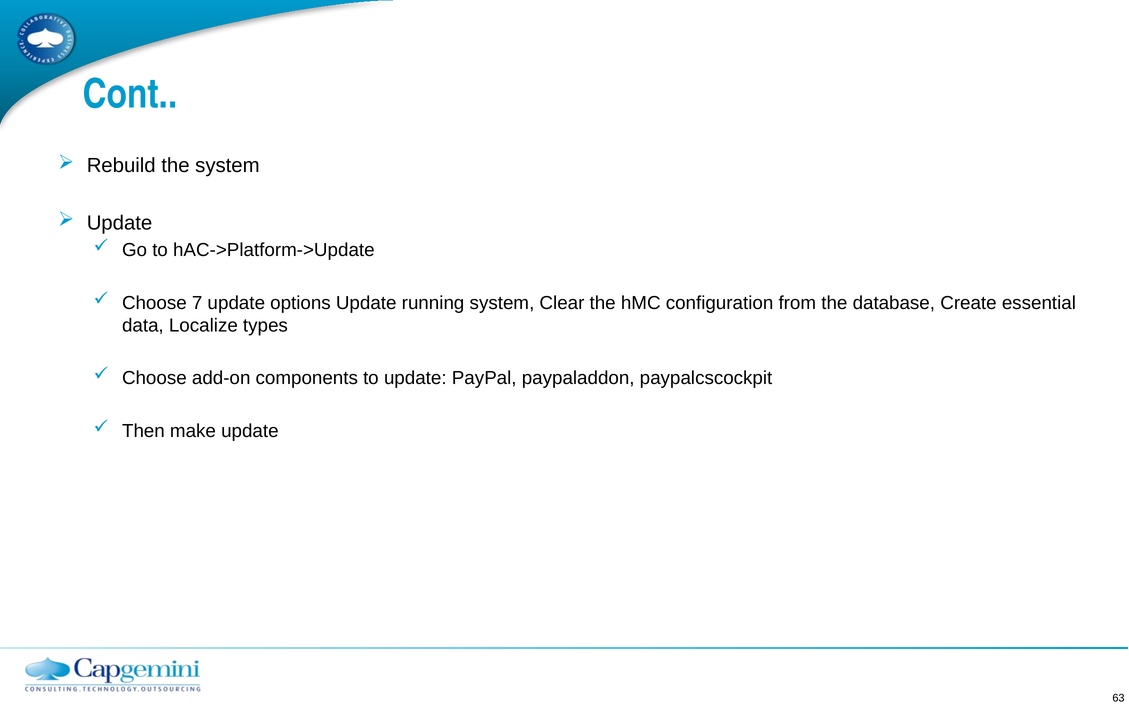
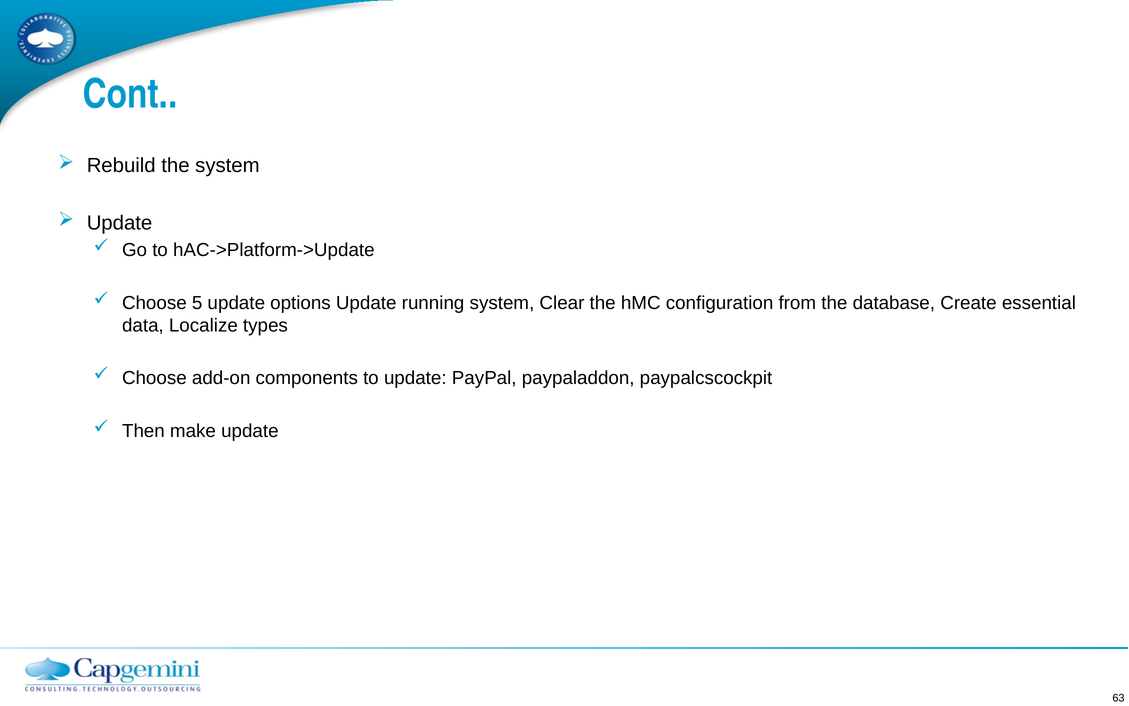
7: 7 -> 5 (197, 303)
